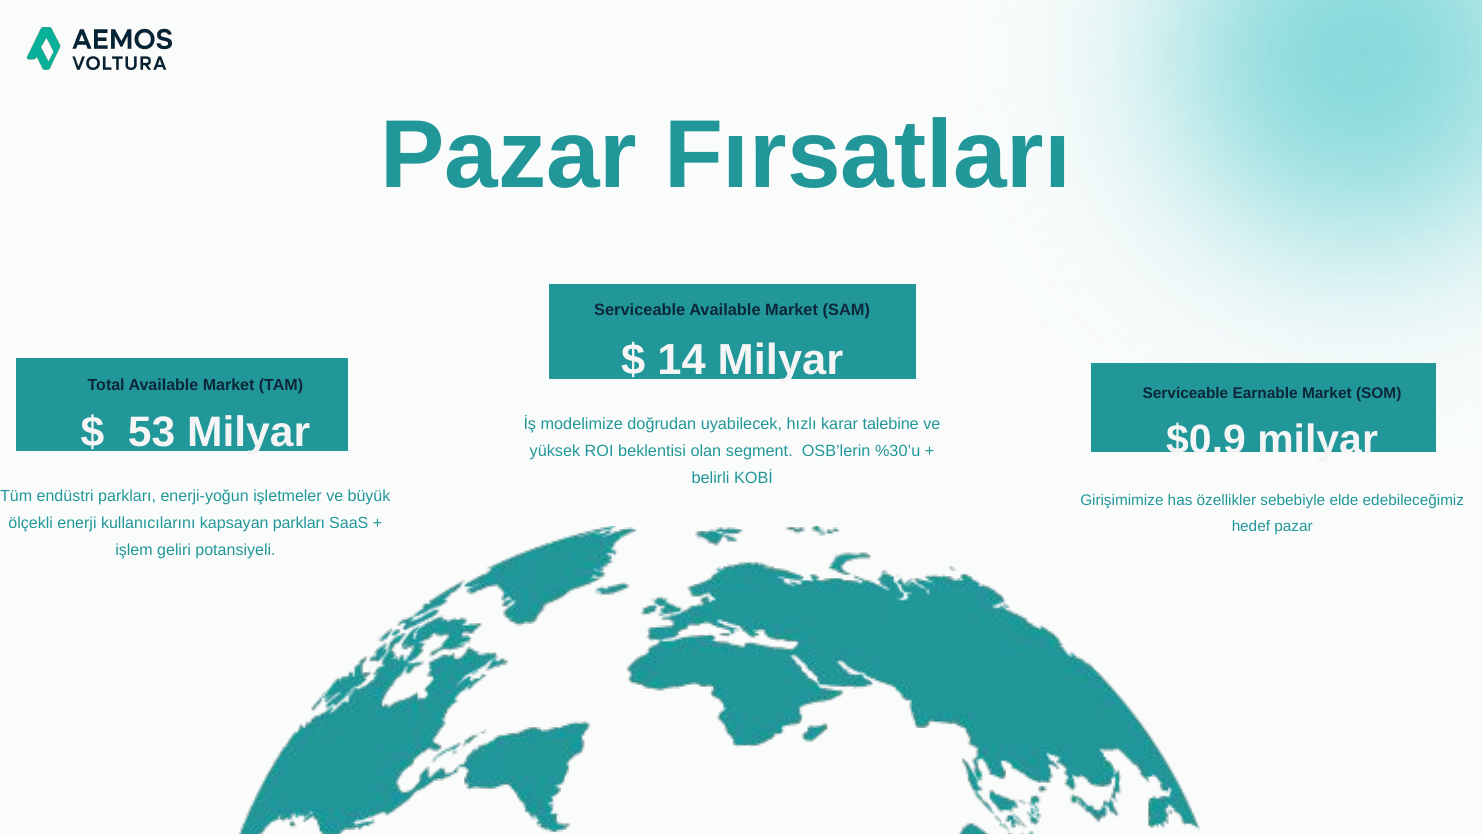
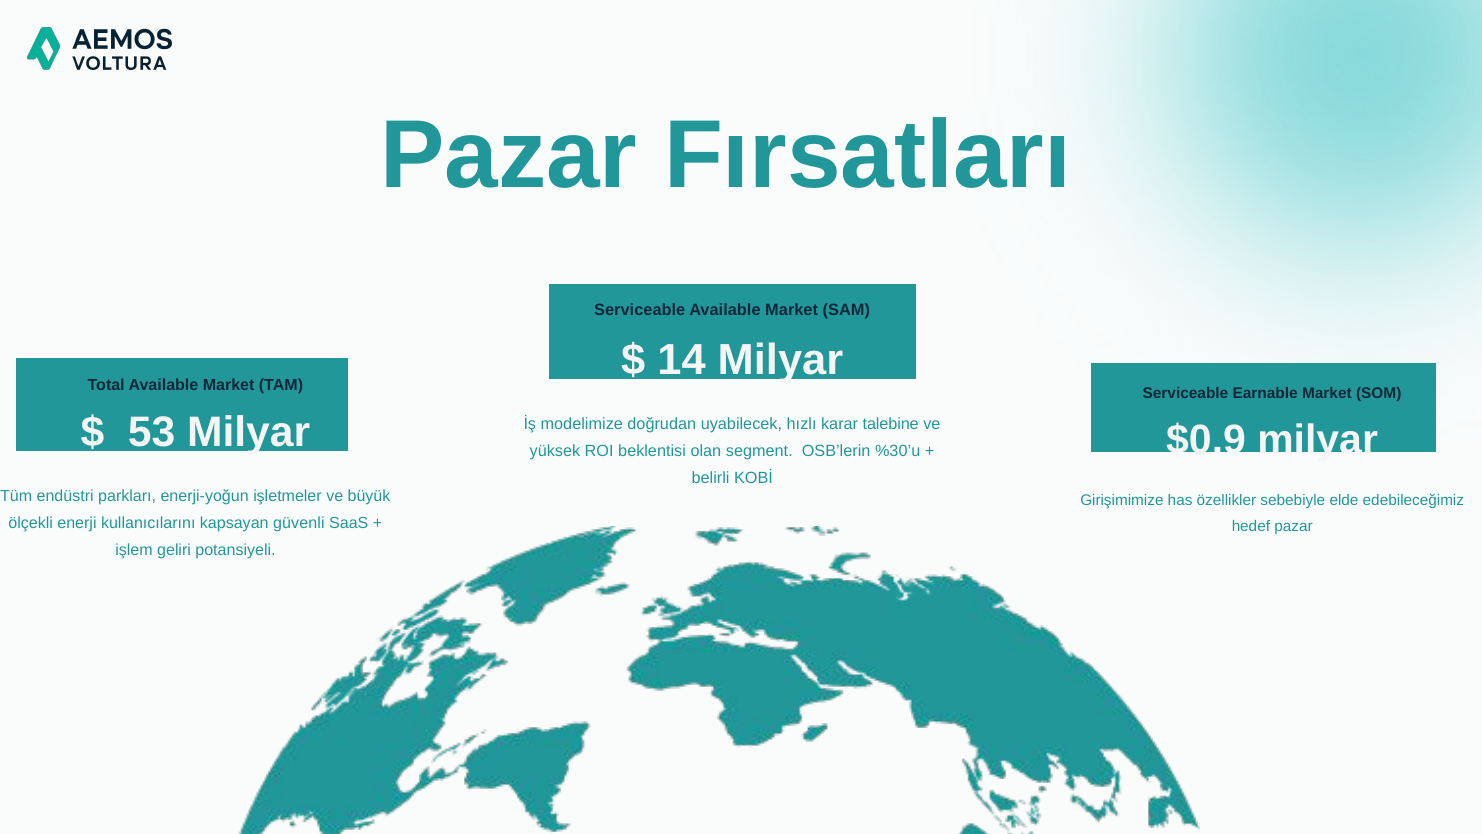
kapsayan parkları: parkları -> güvenli (299, 523)
